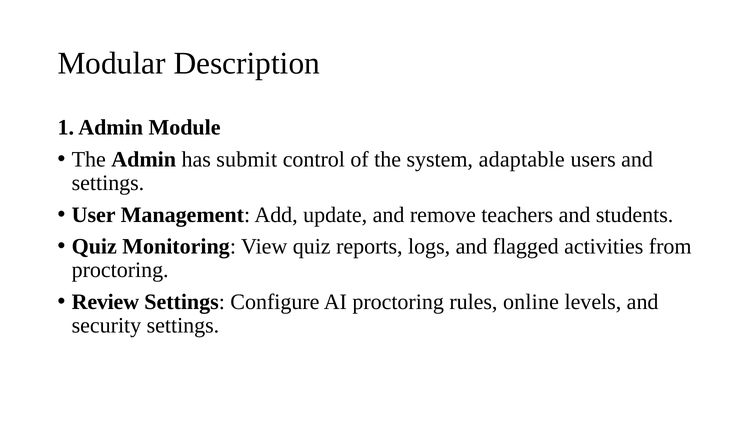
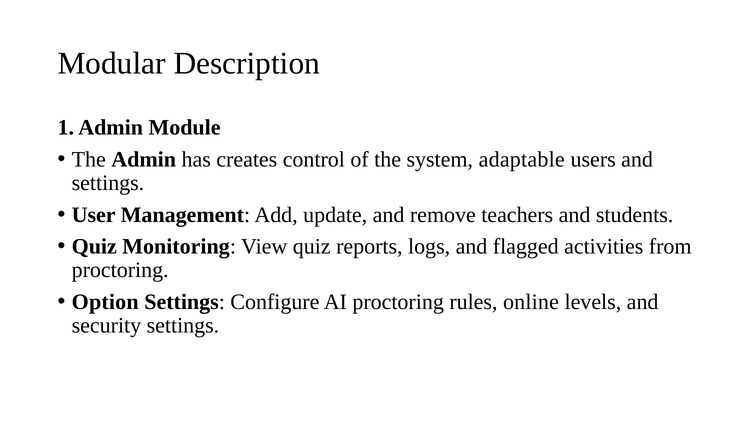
submit: submit -> creates (247, 159)
Review: Review -> Option (105, 302)
